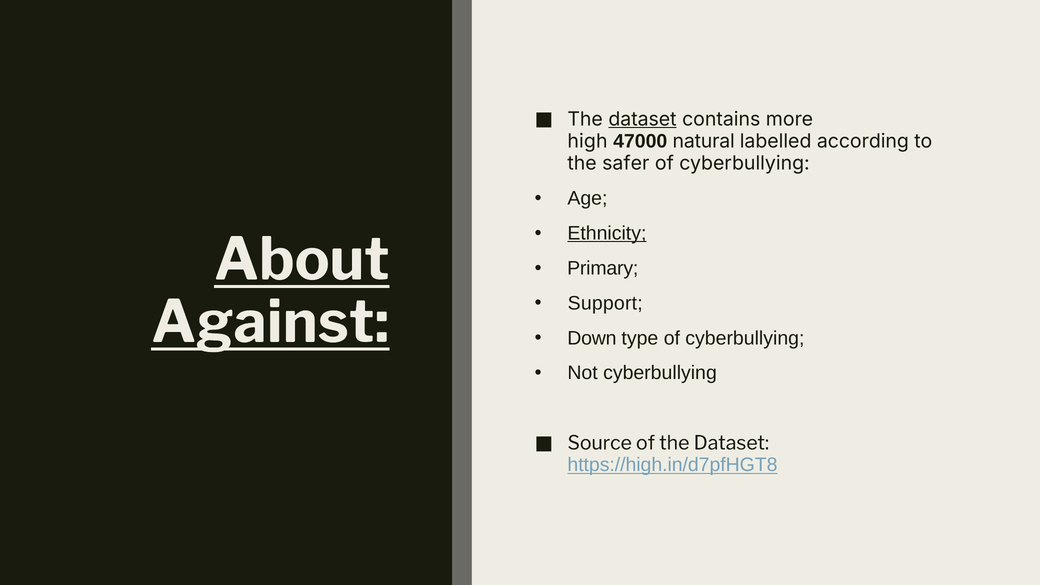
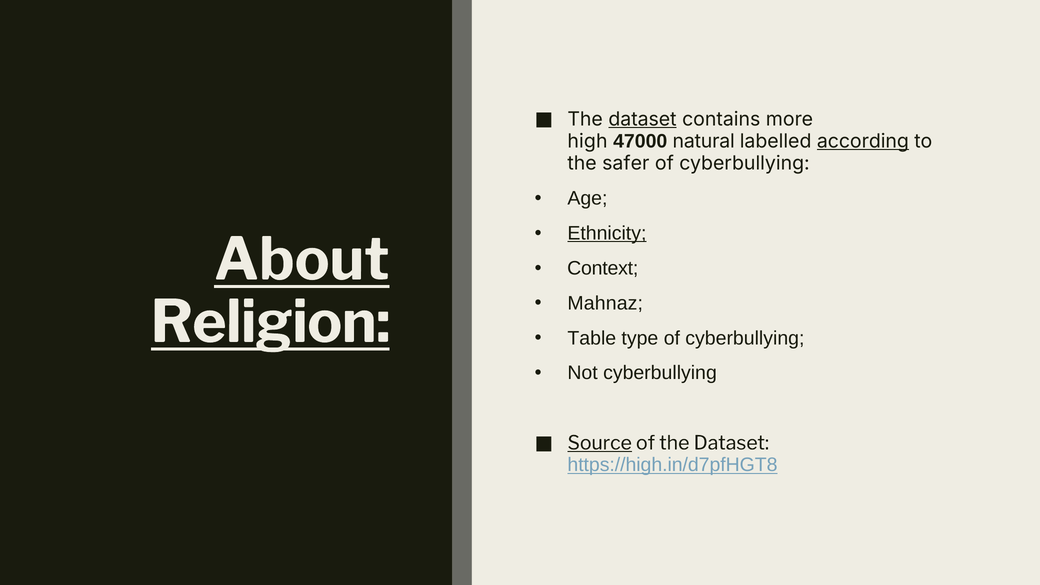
according underline: none -> present (863, 141)
Primary: Primary -> Context (603, 268)
Support: Support -> Mahnaz (605, 303)
Against: Against -> Religion (271, 323)
Down: Down -> Table (592, 338)
Source underline: none -> present (600, 443)
